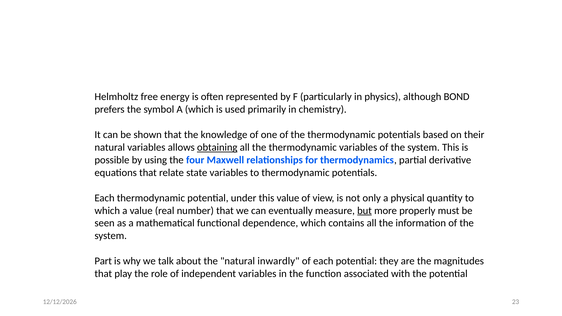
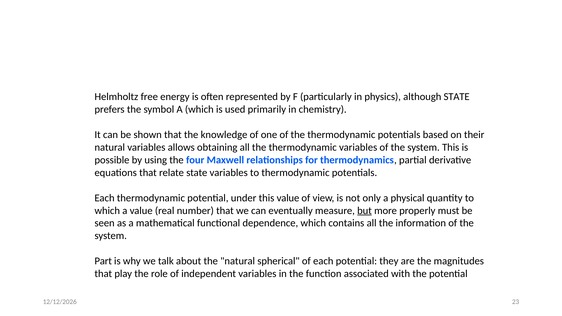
although BOND: BOND -> STATE (457, 97)
obtaining underline: present -> none (217, 147)
inwardly: inwardly -> spherical (278, 261)
